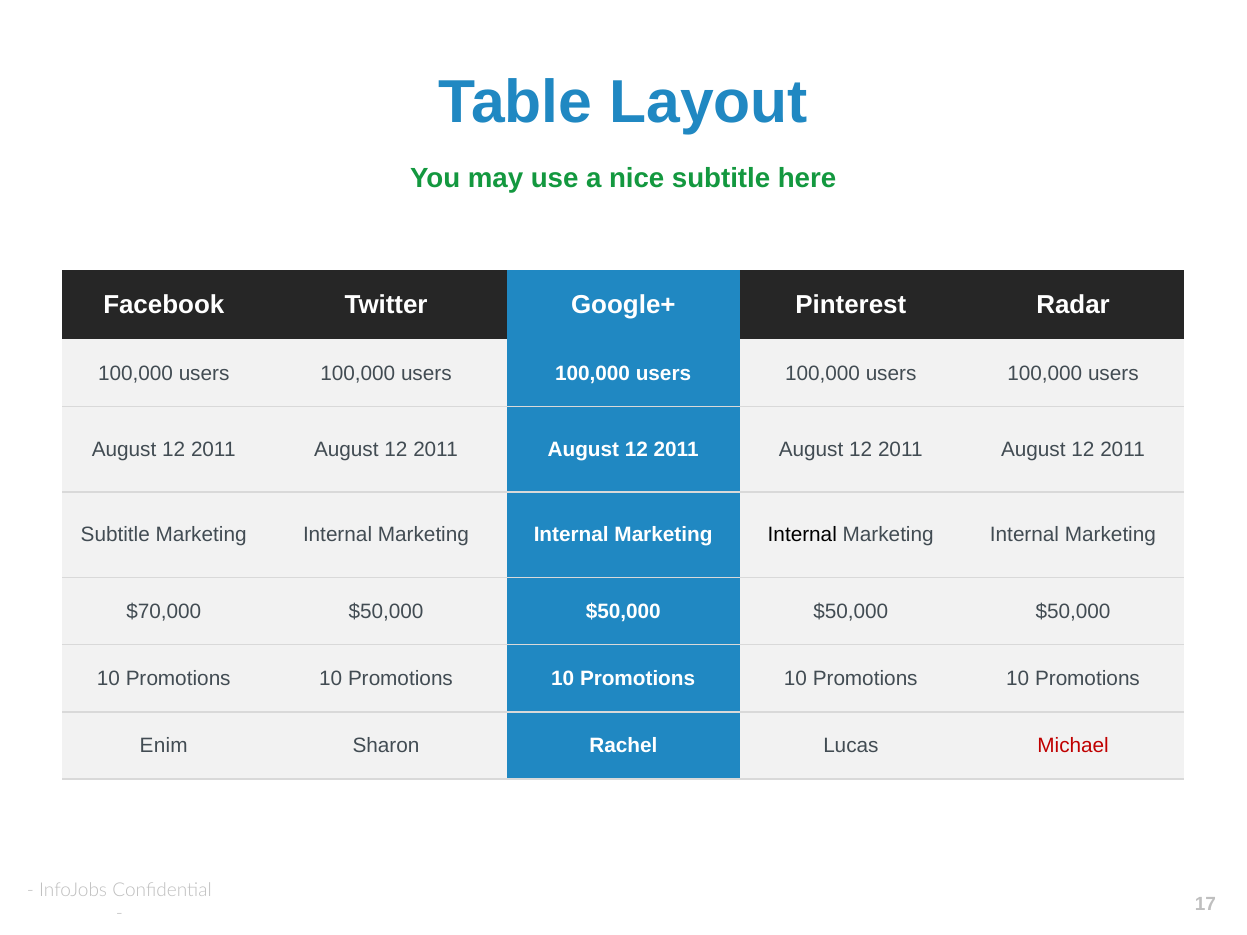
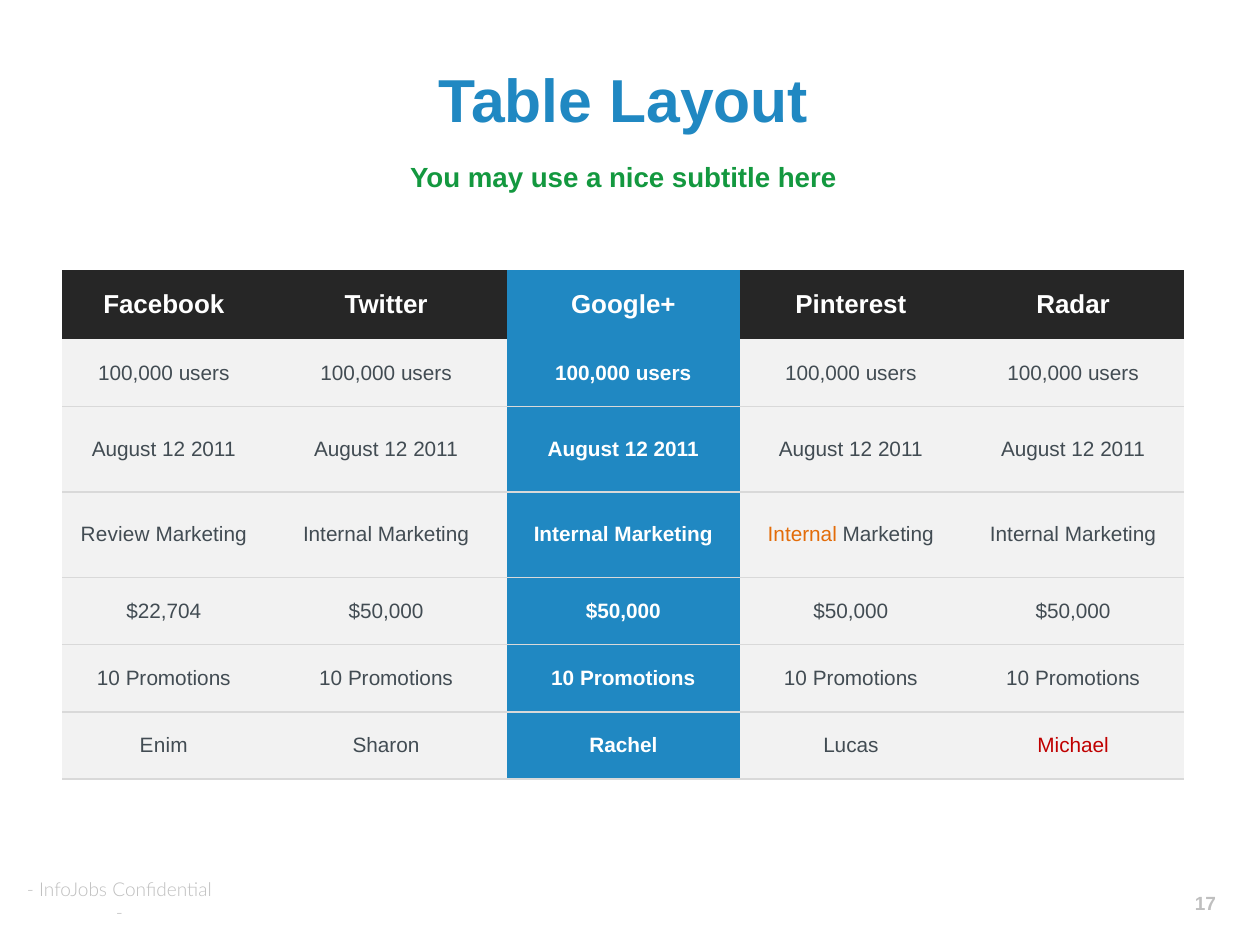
Subtitle: Subtitle -> Review (115, 535)
Internal colour: black -> orange (802, 535)
$70,000: $70,000 -> $22,704 (164, 611)
